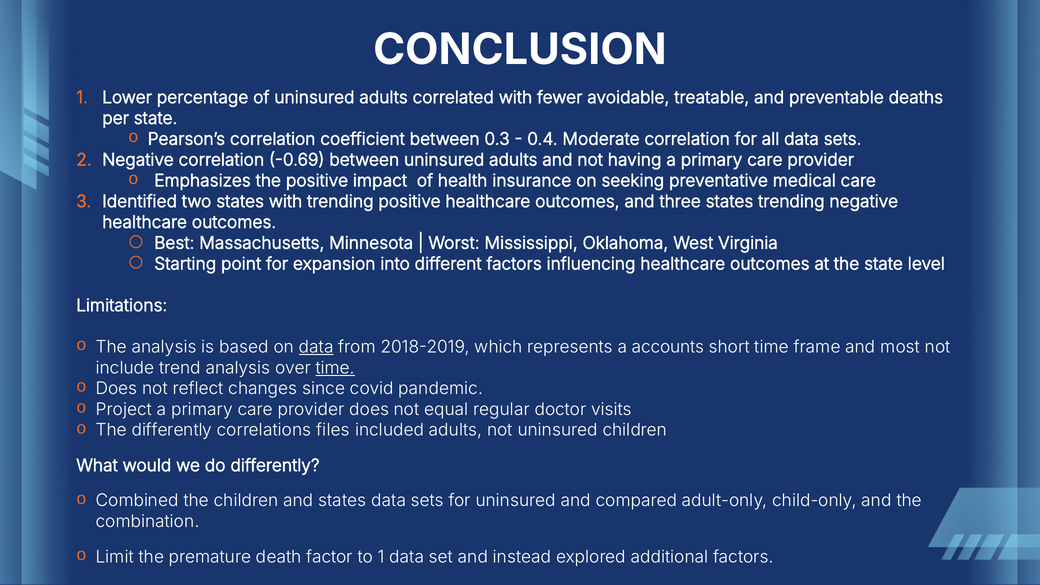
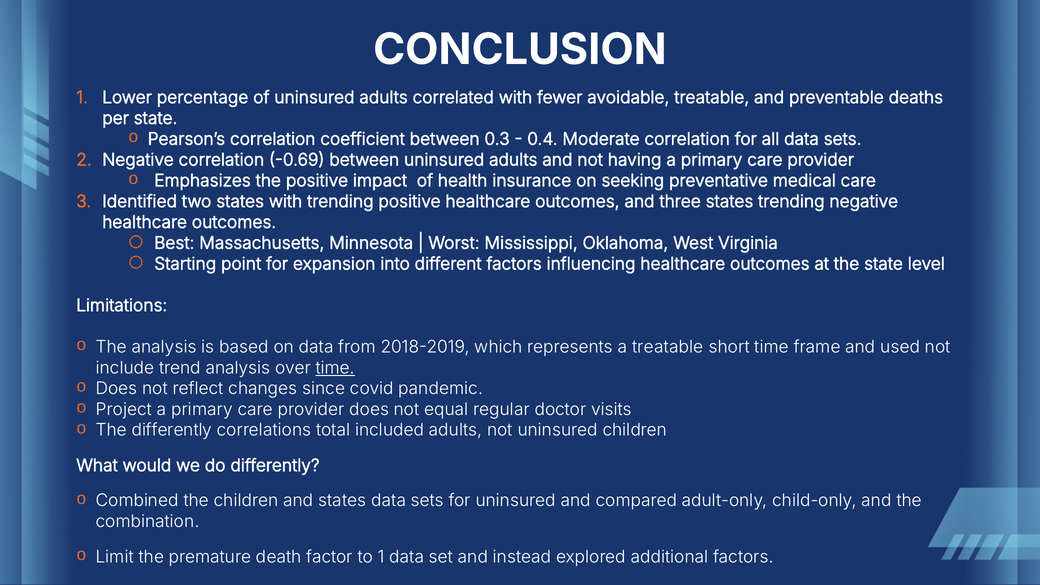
data underline: present -> none (316, 347)
a accounts: accounts -> treatable (668, 347)
most: most -> used (900, 347)
files: files -> total (333, 430)
